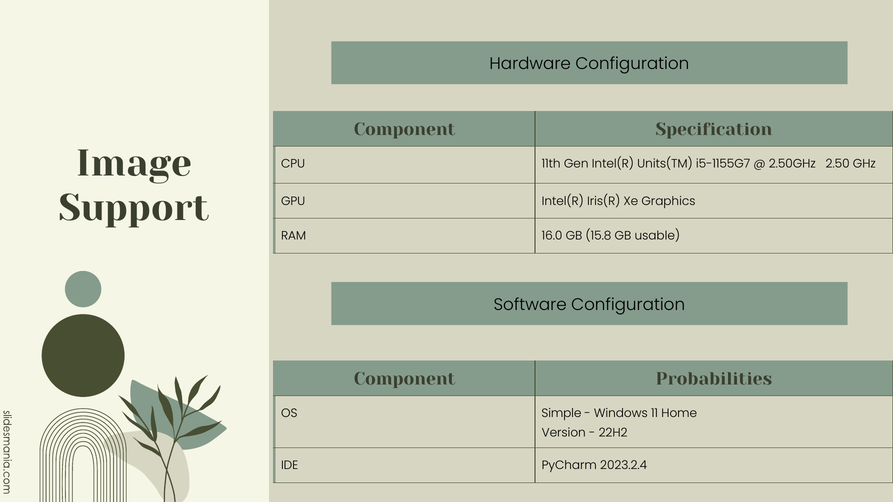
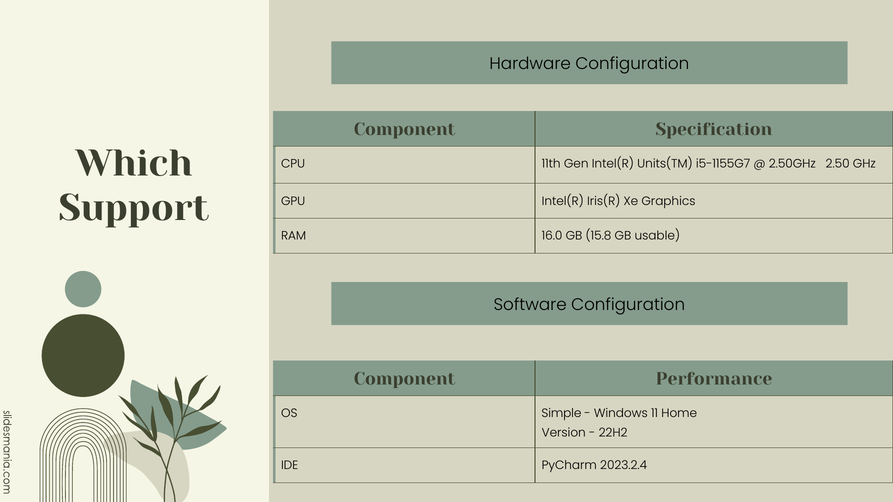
Image: Image -> Which (134, 164)
Probabilities: Probabilities -> Performance (714, 379)
